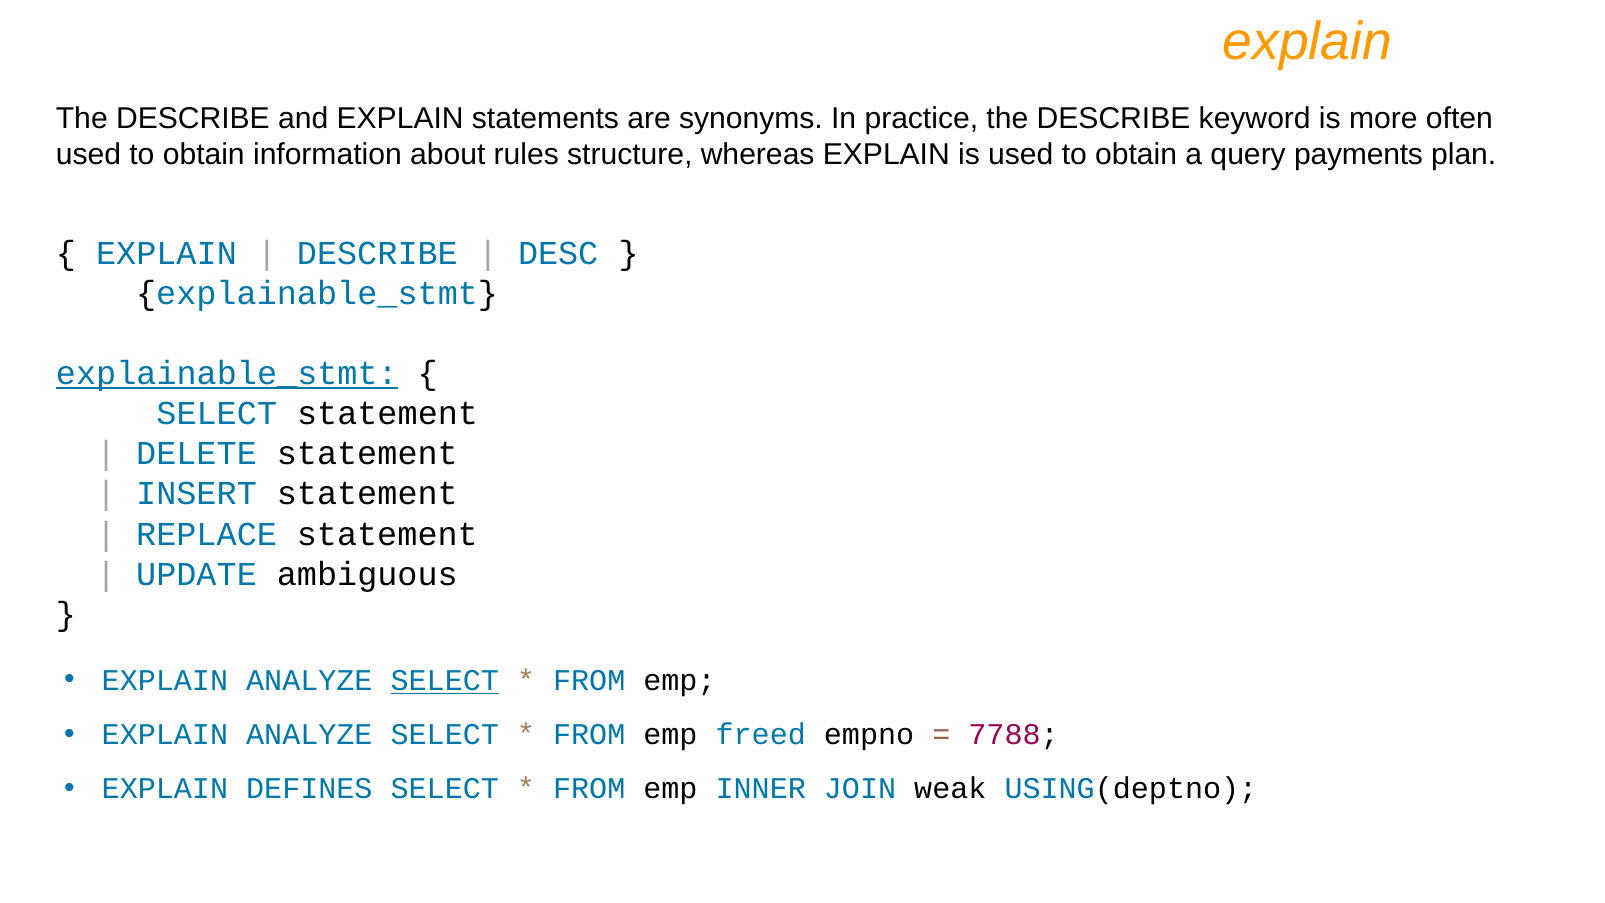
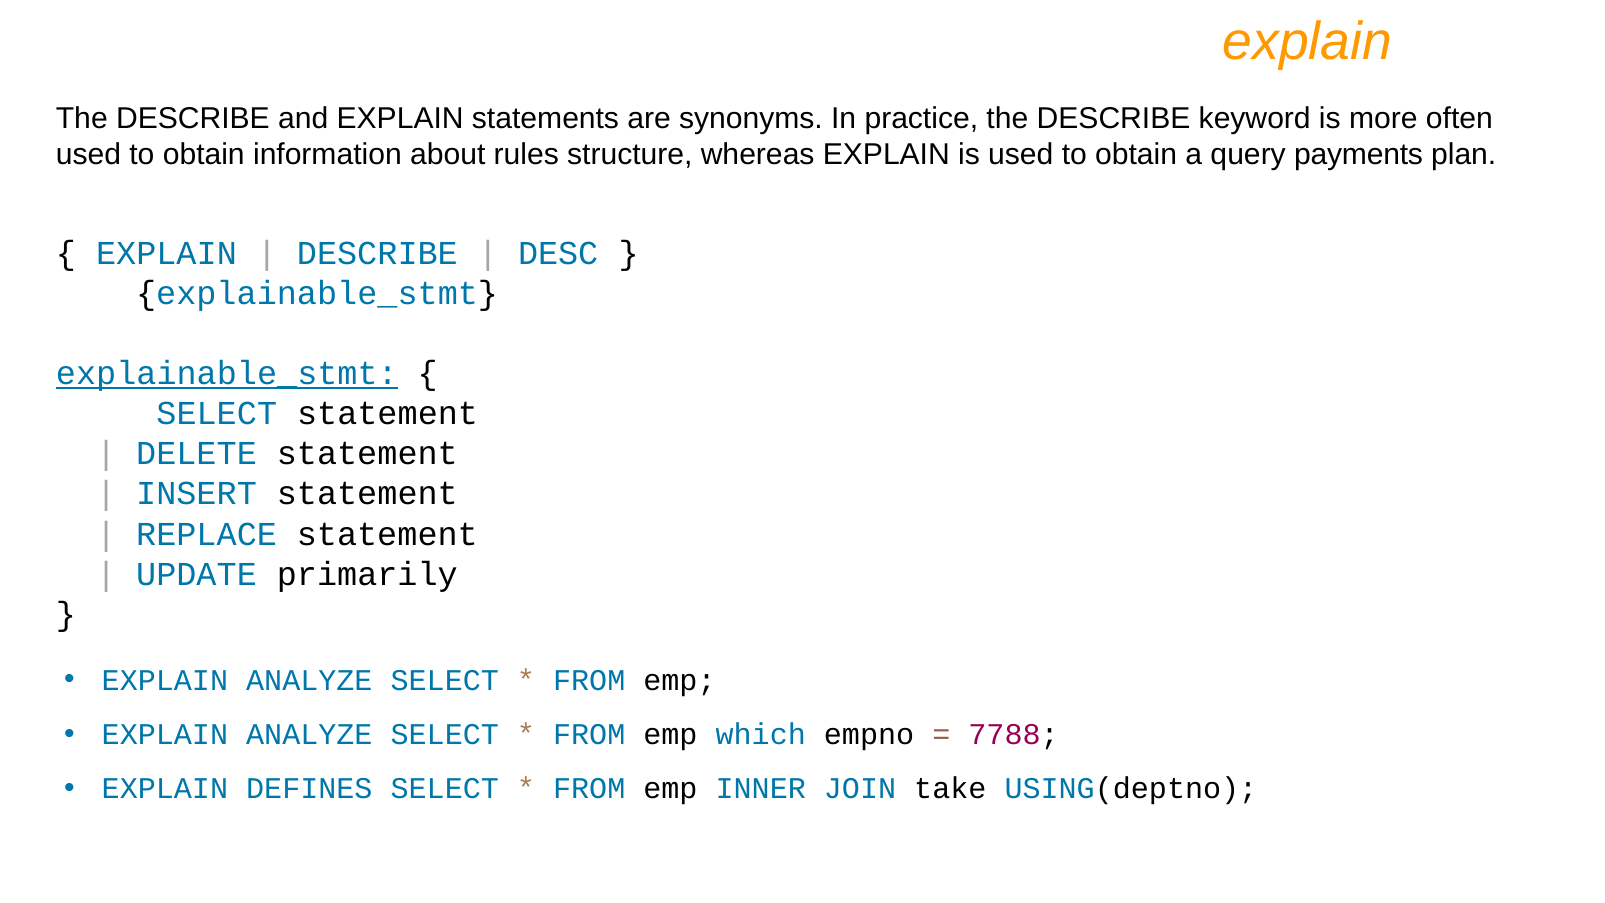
ambiguous: ambiguous -> primarily (367, 574)
SELECT underline: present -> none (445, 680)
freed: freed -> which (761, 735)
weak: weak -> take (950, 789)
